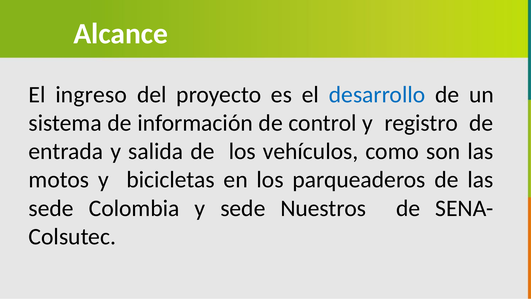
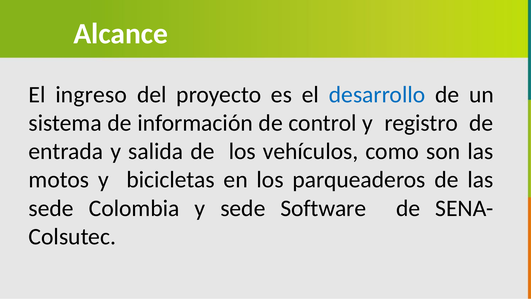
Nuestros: Nuestros -> Software (323, 208)
